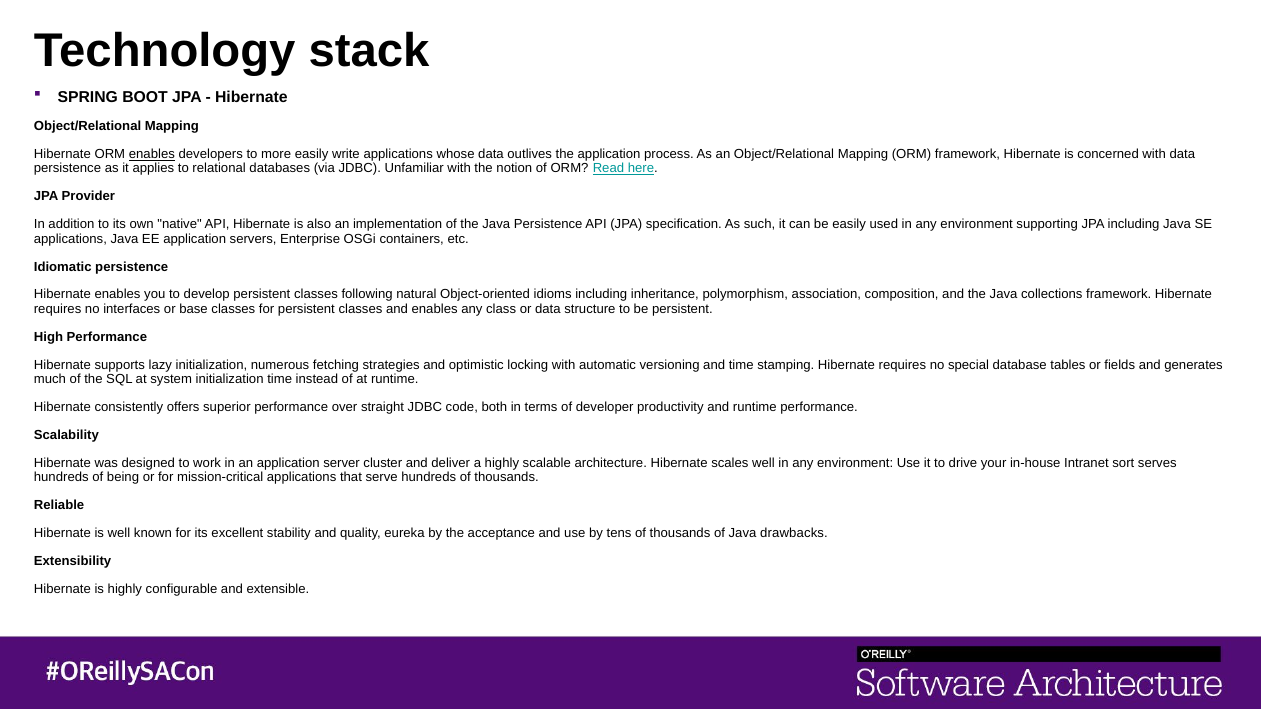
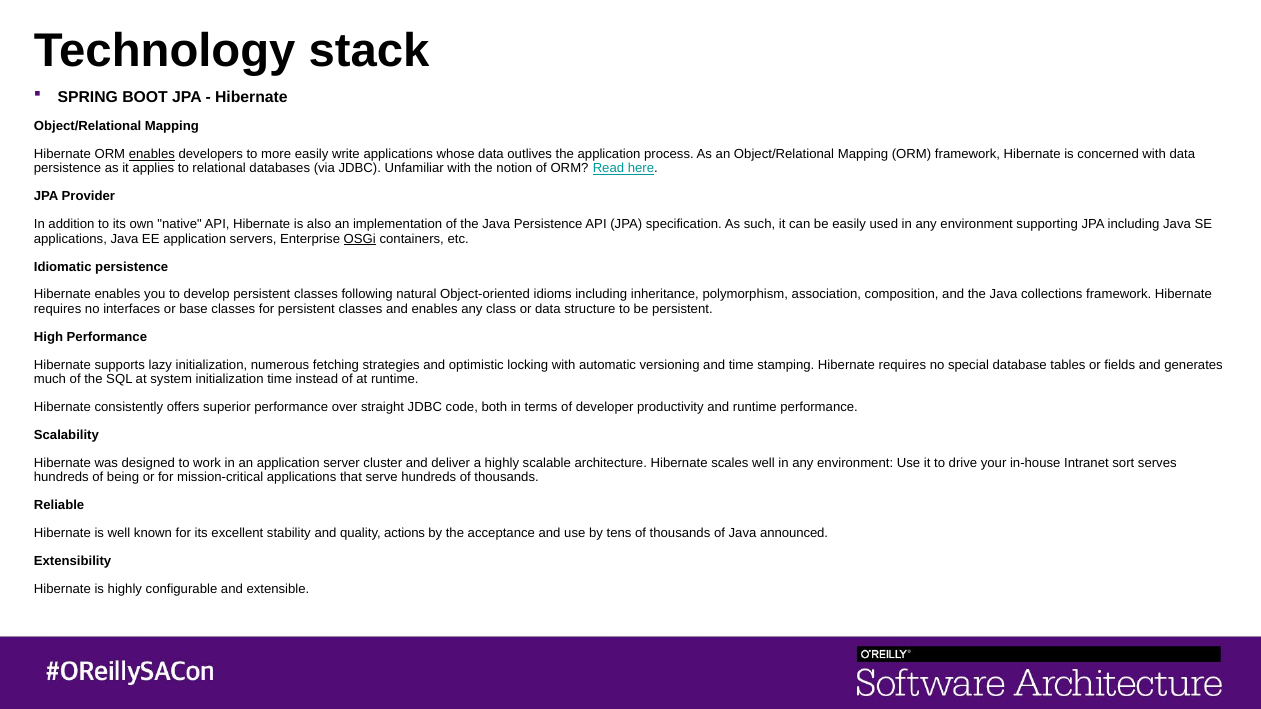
OSGi underline: none -> present (360, 239)
eureka: eureka -> actions (405, 533)
drawbacks: drawbacks -> announced (794, 533)
